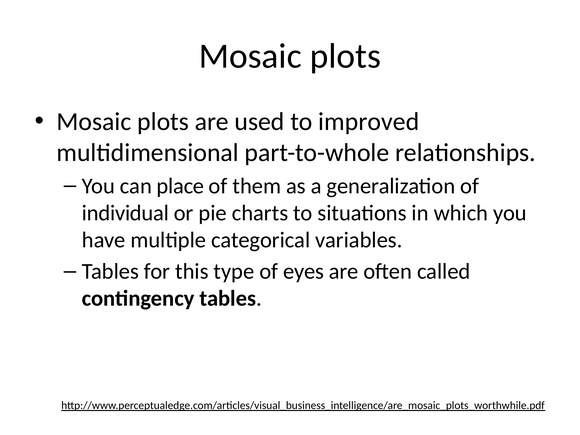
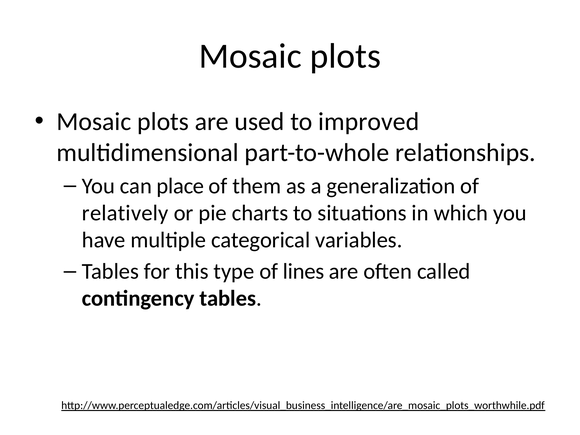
individual: individual -> relatively (125, 213)
eyes: eyes -> lines (304, 271)
